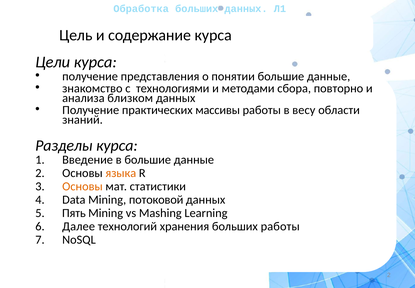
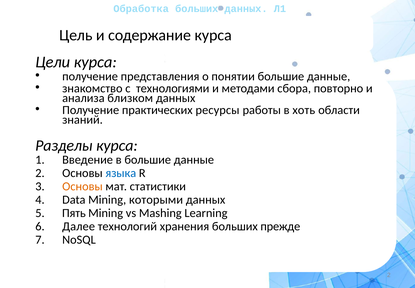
массивы: массивы -> ресурсы (218, 110)
весу: весу -> хоть (304, 110)
языка colour: orange -> blue (121, 173)
потоковой: потоковой -> которыми (156, 200)
больших работы: работы -> прежде (280, 226)
